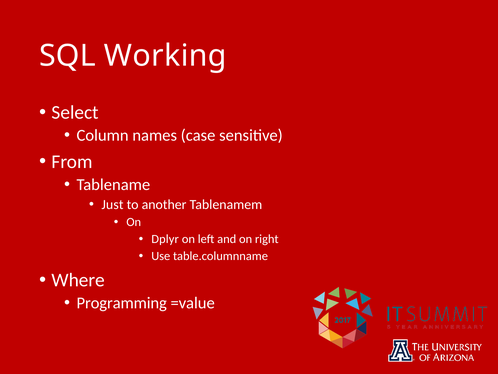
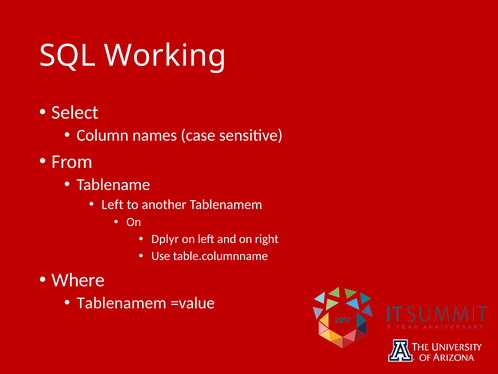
Just: Just -> Left (112, 204)
Programming: Programming -> Tablenamem (122, 303)
